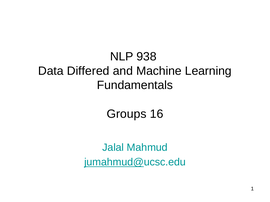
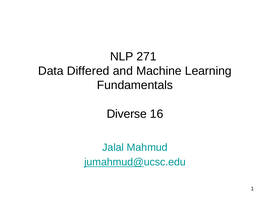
938: 938 -> 271 (147, 57)
Groups: Groups -> Diverse (127, 114)
